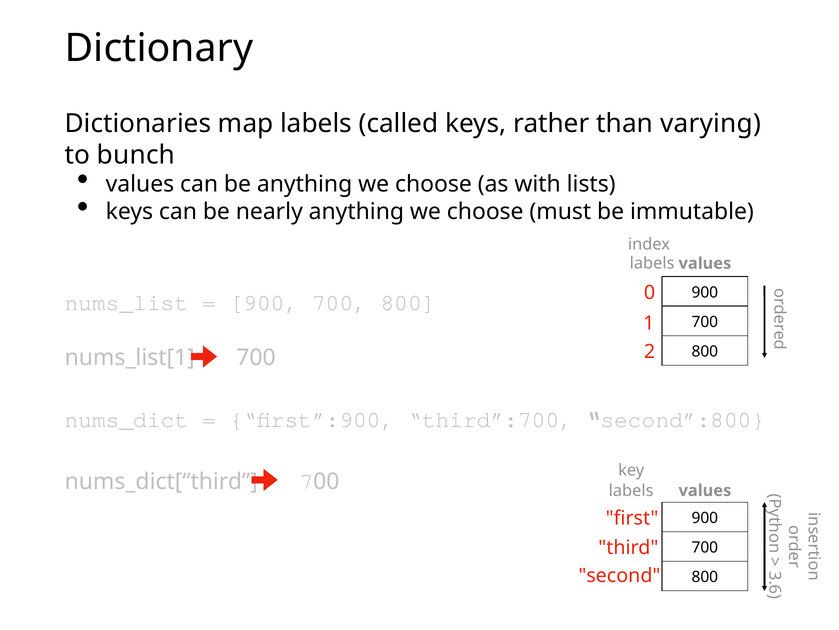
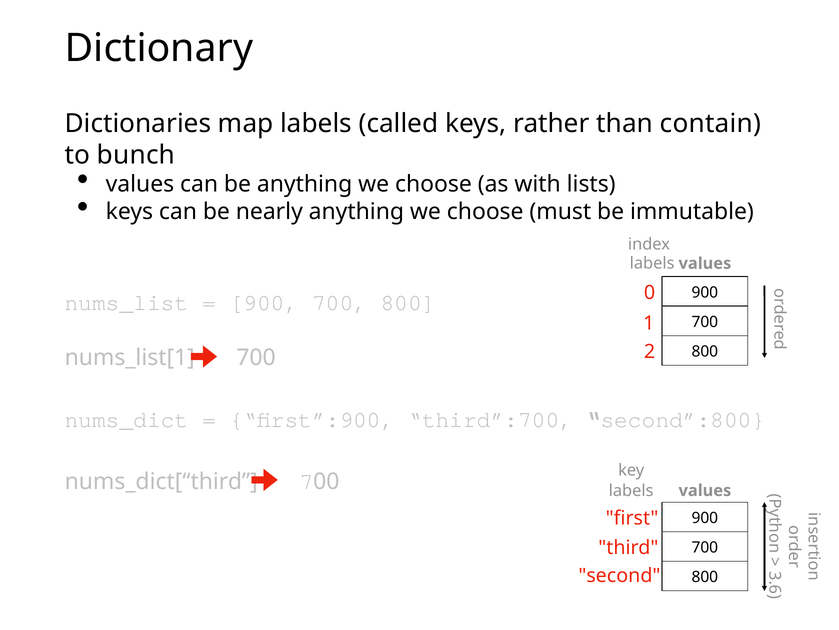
varying: varying -> contain (711, 123)
